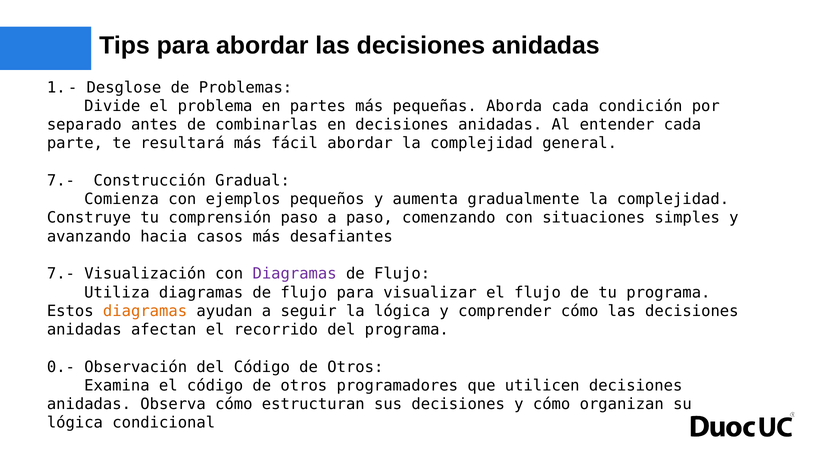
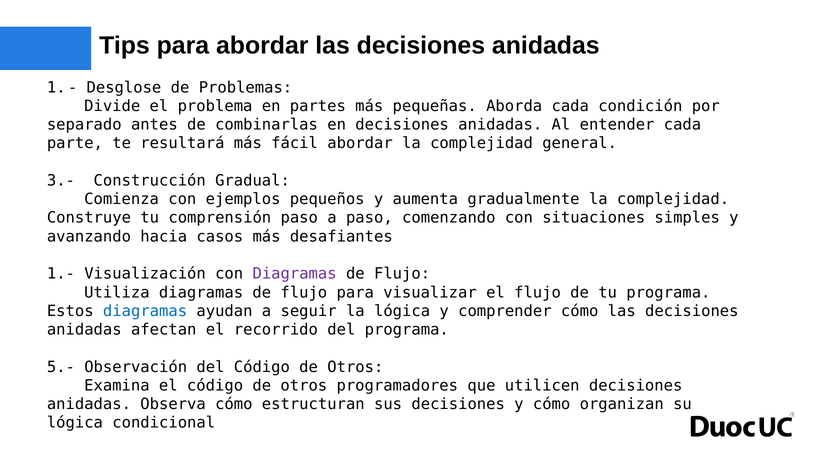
7.-: 7.- -> 3.- (61, 181)
7.-: 7.- -> 1.- (61, 274)
diagramas colour: orange -> blue (145, 311)
0.-: 0.- -> 5.- (61, 367)
